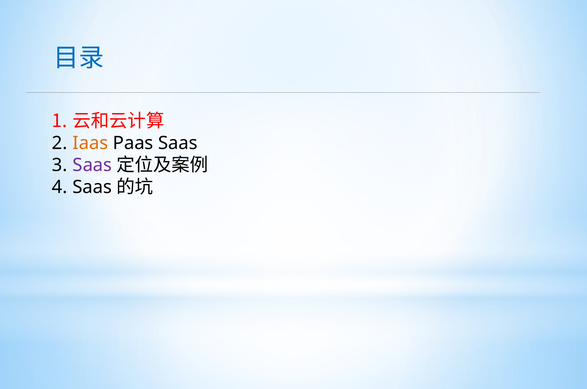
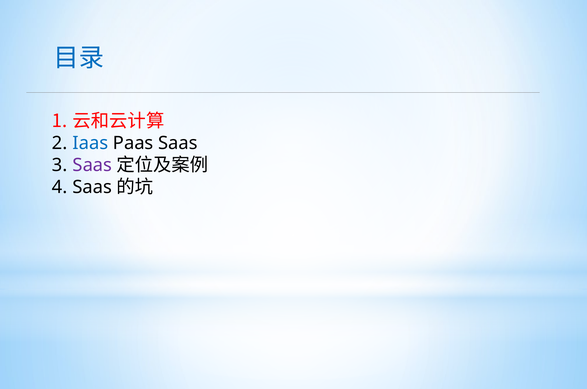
Iaas colour: orange -> blue (90, 143)
